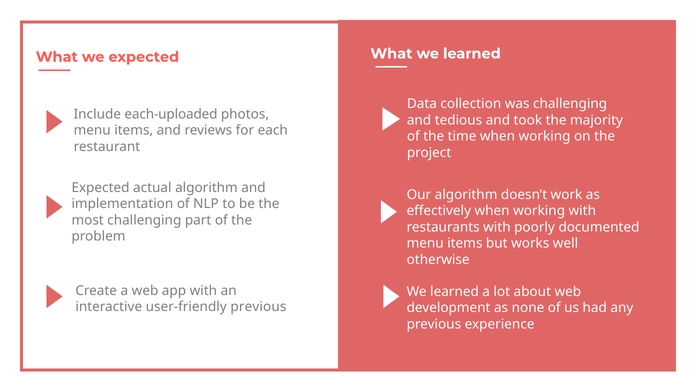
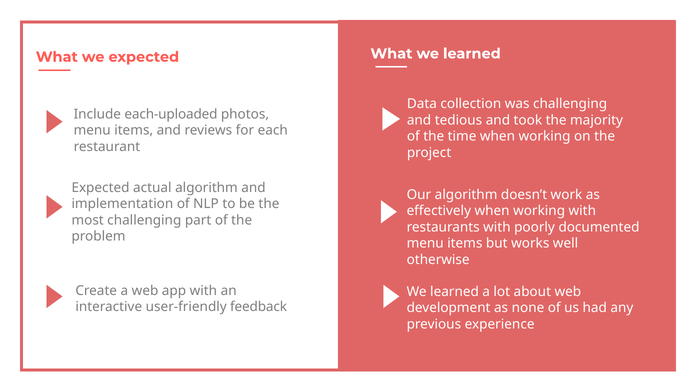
user-friendly previous: previous -> feedback (259, 307)
